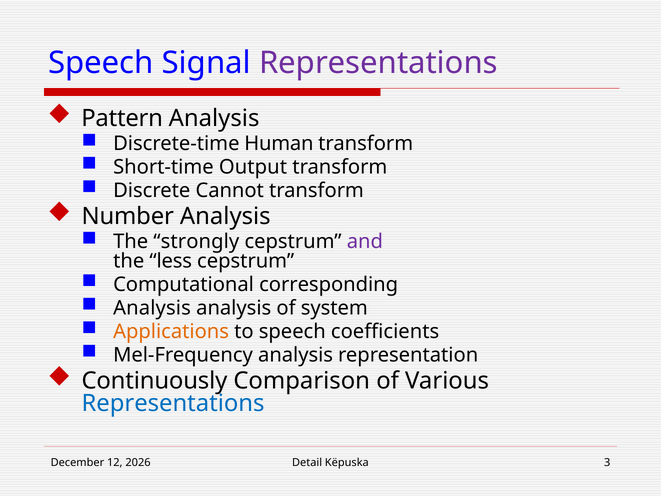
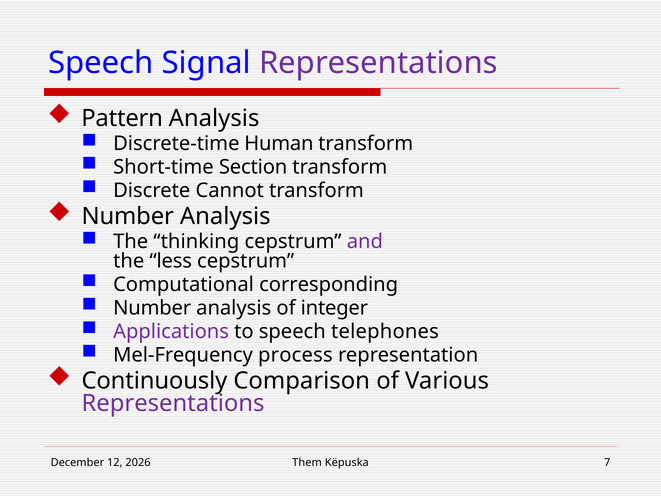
Output: Output -> Section (253, 167)
strongly: strongly -> thinking (196, 242)
Analysis: Analysis -> Number (152, 308)
system: system -> integer (334, 308)
Applications colour: orange -> purple (171, 331)
coefficients: coefficients -> telephones (385, 331)
Mel-Frequency analysis: analysis -> process (295, 355)
Representations colour: blue -> purple (173, 403)
Detail: Detail -> Them (307, 462)
3: 3 -> 7 (607, 462)
